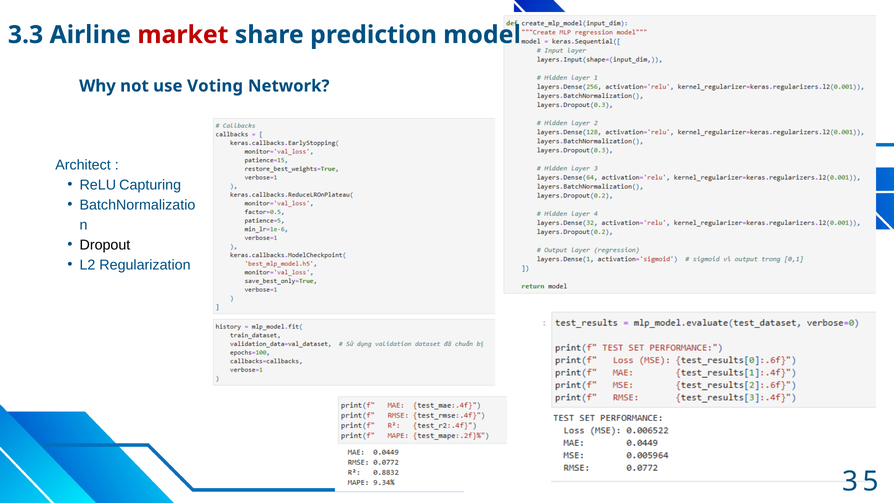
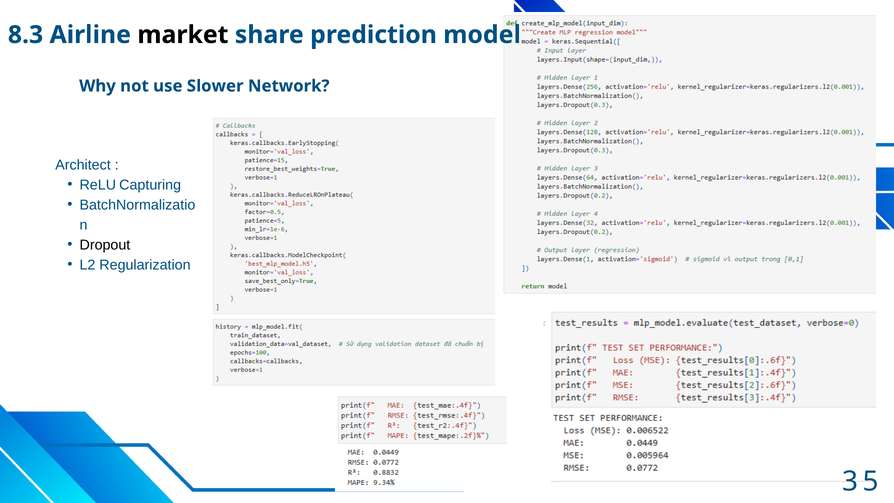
3.3: 3.3 -> 8.3 (26, 35)
market colour: red -> black (183, 35)
Voting: Voting -> Slower (215, 86)
